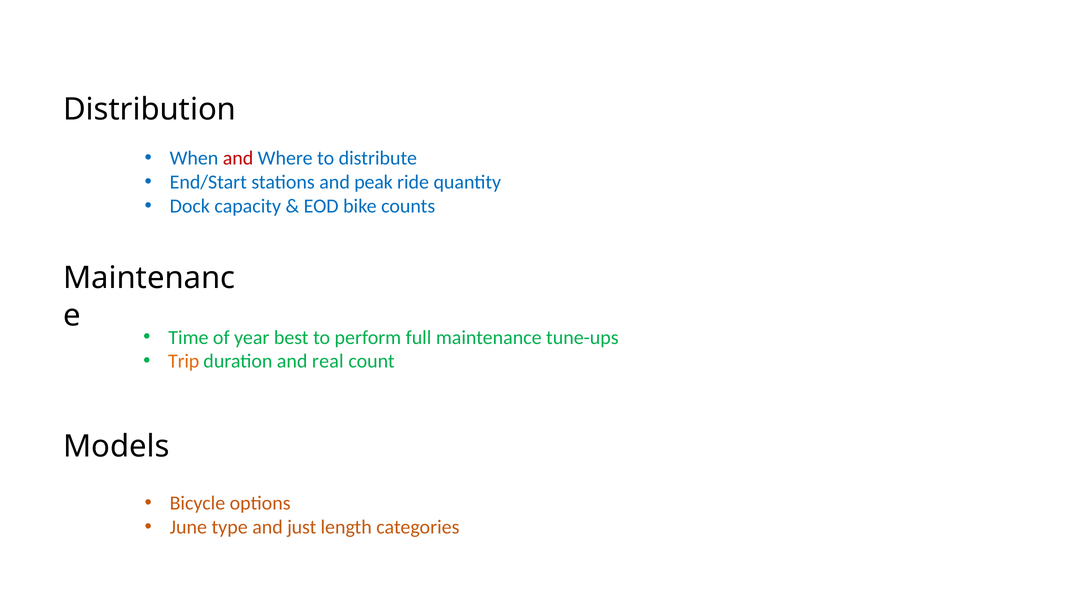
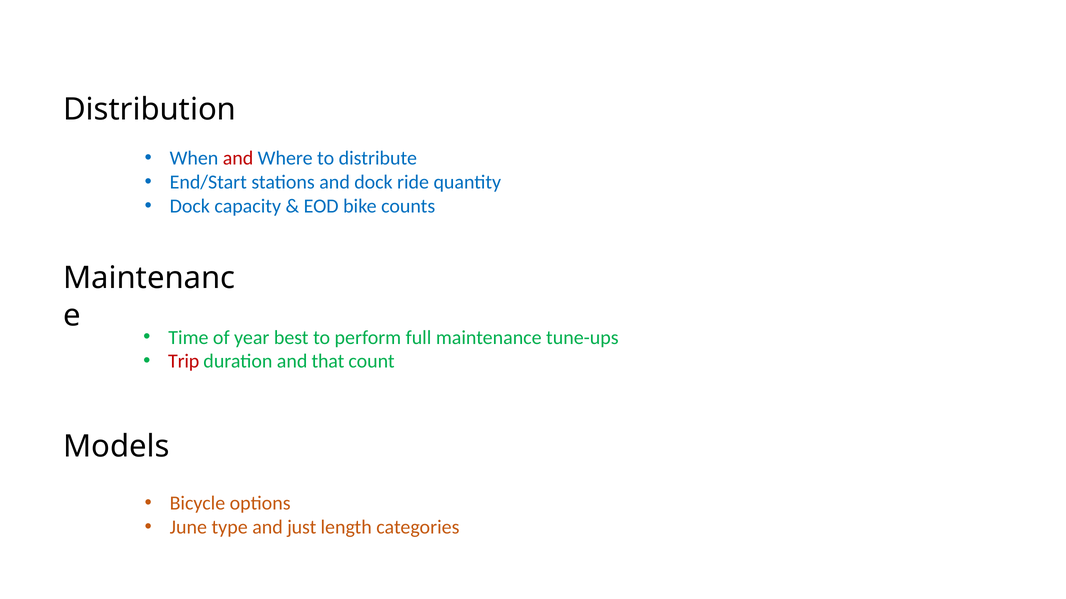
and peak: peak -> dock (373, 182)
Trip colour: orange -> red (184, 362)
real: real -> that (328, 362)
